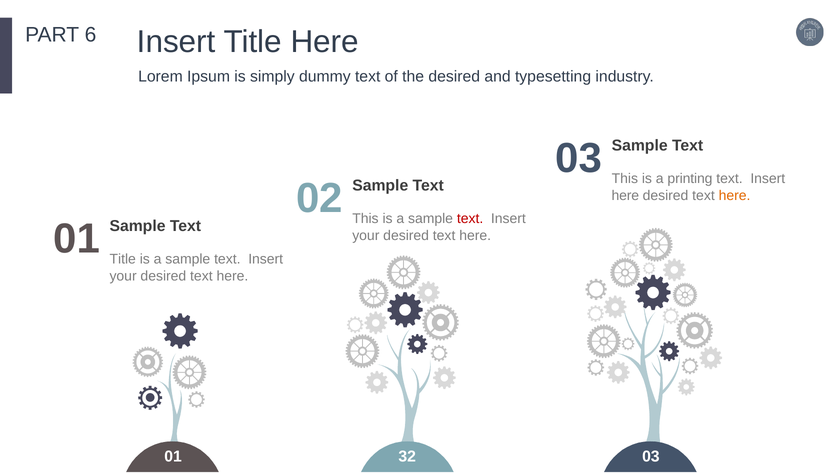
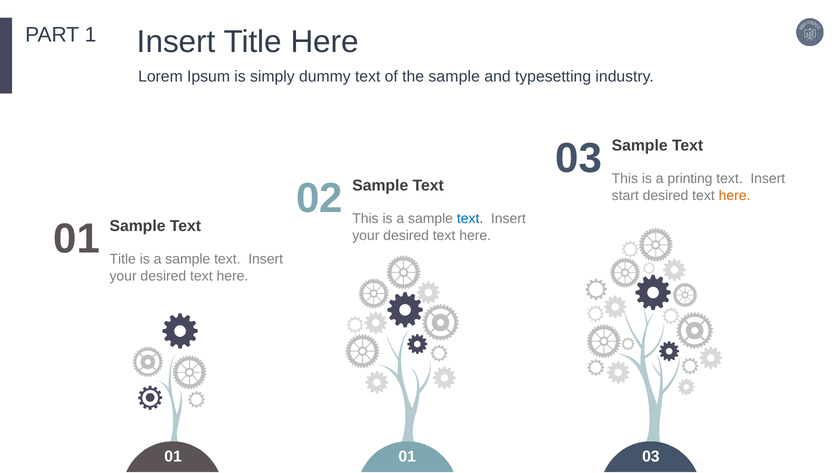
6: 6 -> 1 (90, 35)
the desired: desired -> sample (454, 76)
here: here -> start (625, 195)
text colour: red -> blue (470, 219)
01 32: 32 -> 01 (407, 456)
